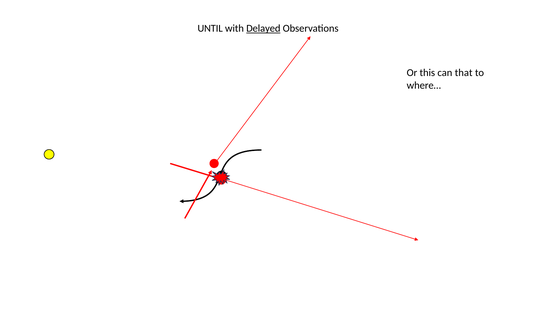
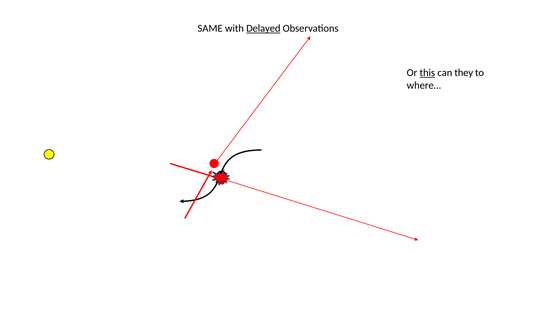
UNTIL: UNTIL -> SAME (210, 28)
this underline: none -> present (427, 73)
that: that -> they (464, 73)
